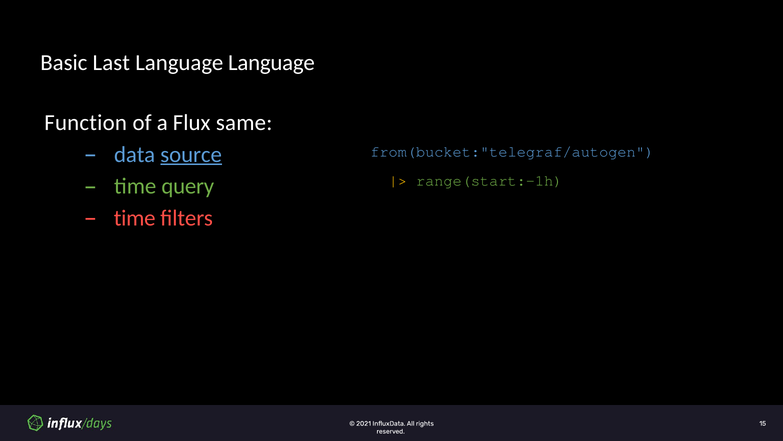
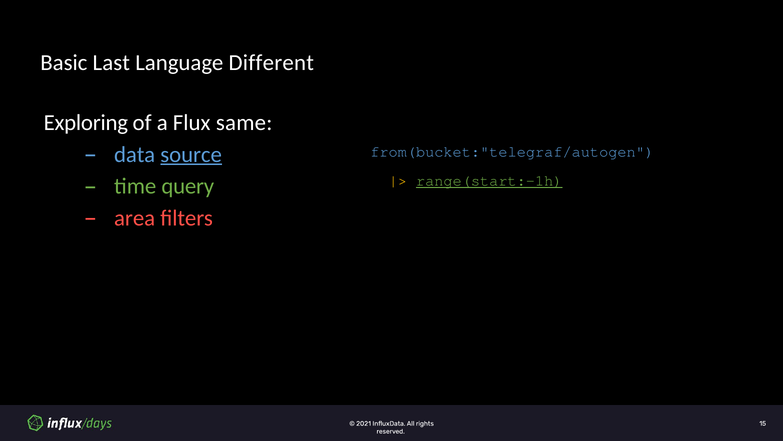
Language Language: Language -> Different (271, 63)
Function: Function -> Exploring (86, 123)
range(start:-1h underline: none -> present (489, 181)
time: time -> area (135, 218)
